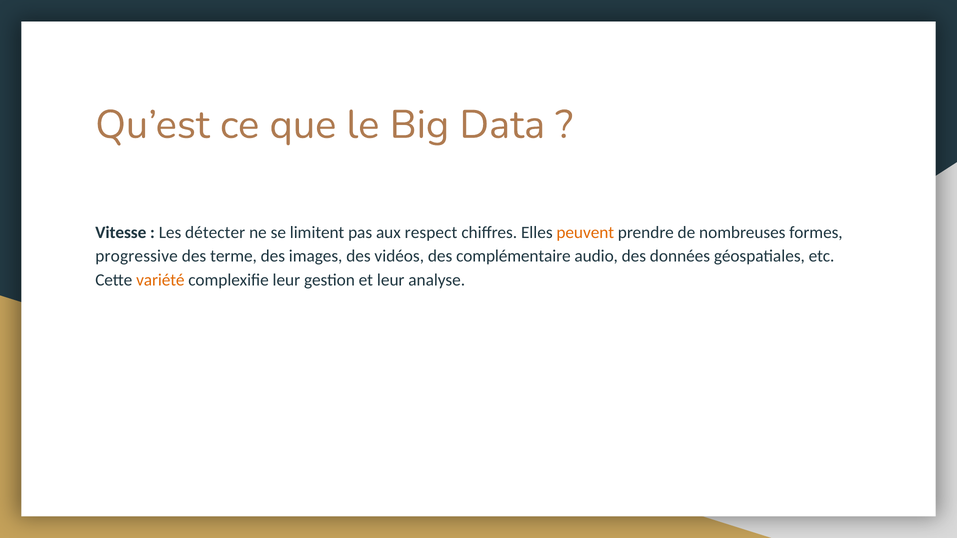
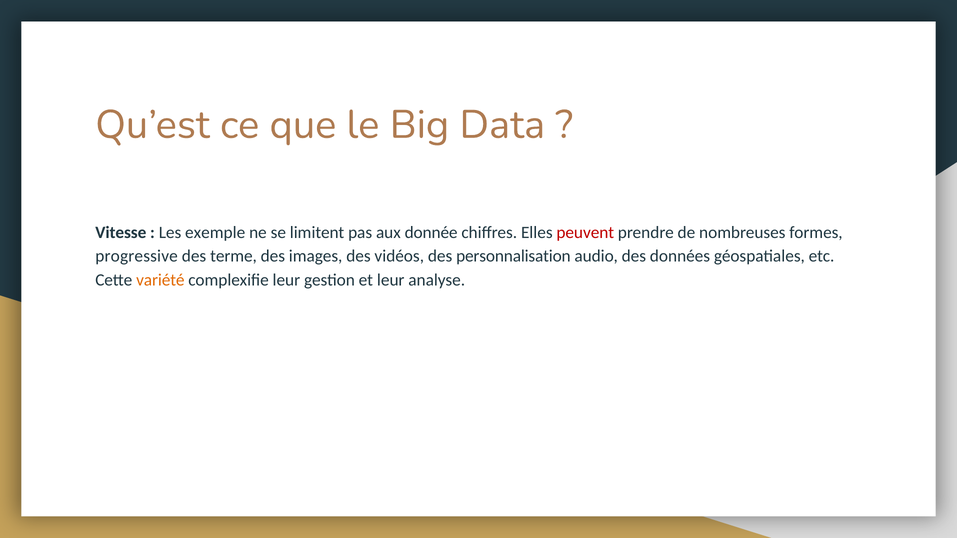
détecter: détecter -> exemple (215, 233)
respect: respect -> donnée (431, 233)
peuvent colour: orange -> red (585, 233)
complémentaire: complémentaire -> personnalisation (513, 256)
